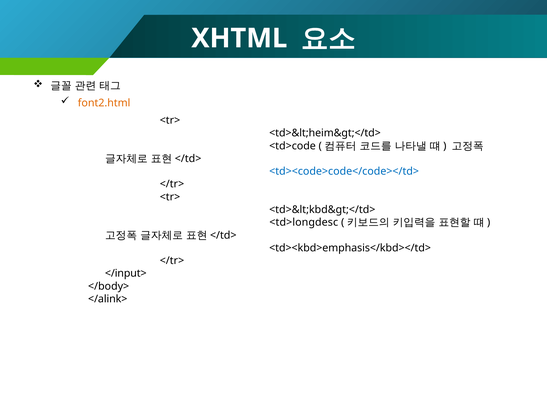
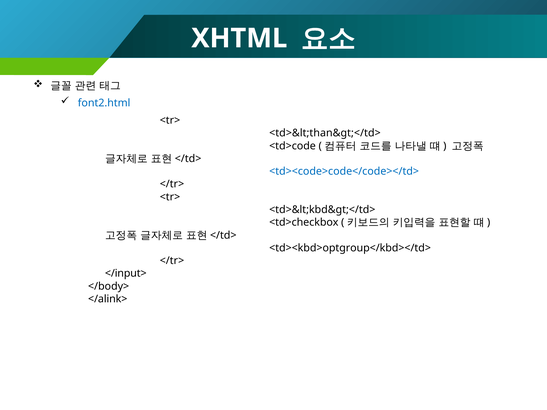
font2.html colour: orange -> blue (104, 103)
<td>&lt;heim&gt;</td>: <td>&lt;heim&gt;</td> -> <td>&lt;than&gt;</td> (325, 133)
<td>longdesc: <td>longdesc -> <td>checkbox (304, 223)
<td><kbd>emphasis</kbd></td>: <td><kbd>emphasis</kbd></td> -> <td><kbd>optgroup</kbd></td> (350, 248)
